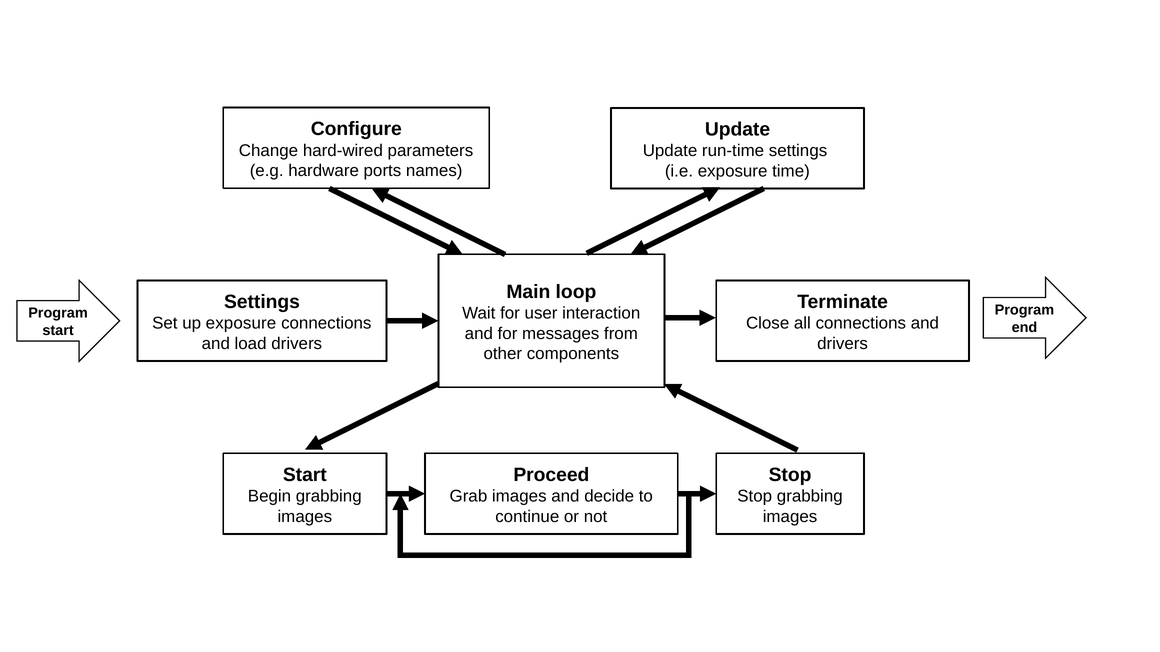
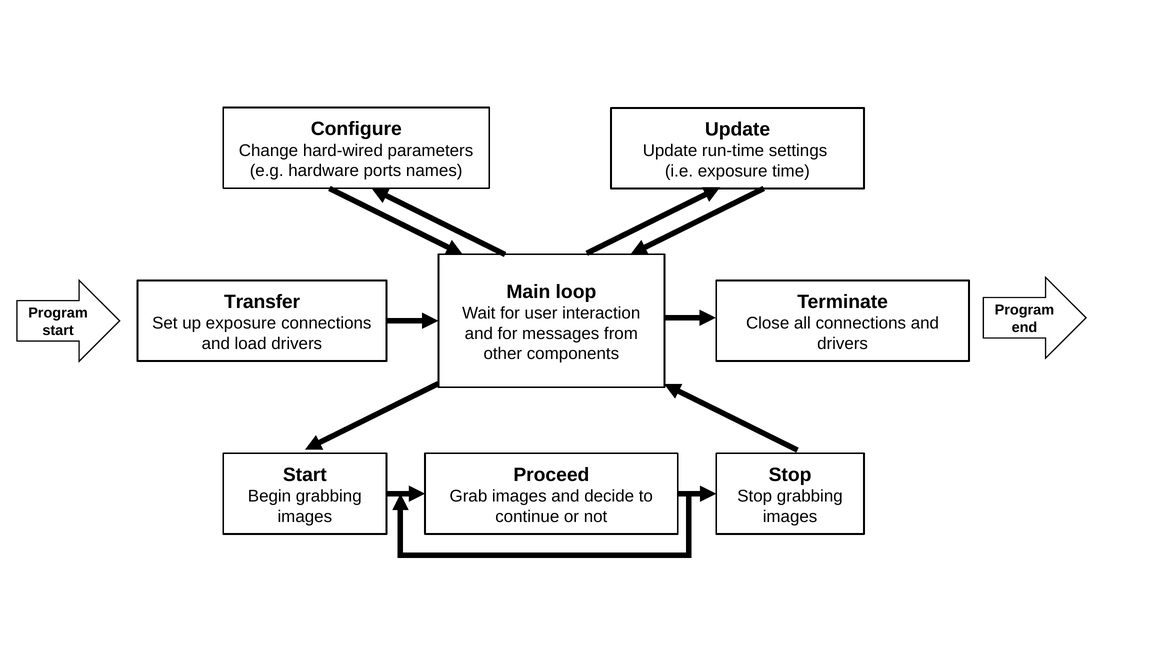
Settings: Settings -> Transfer (262, 302)
